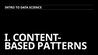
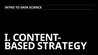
PATTERNS: PATTERNS -> STRATEGY (62, 46)
